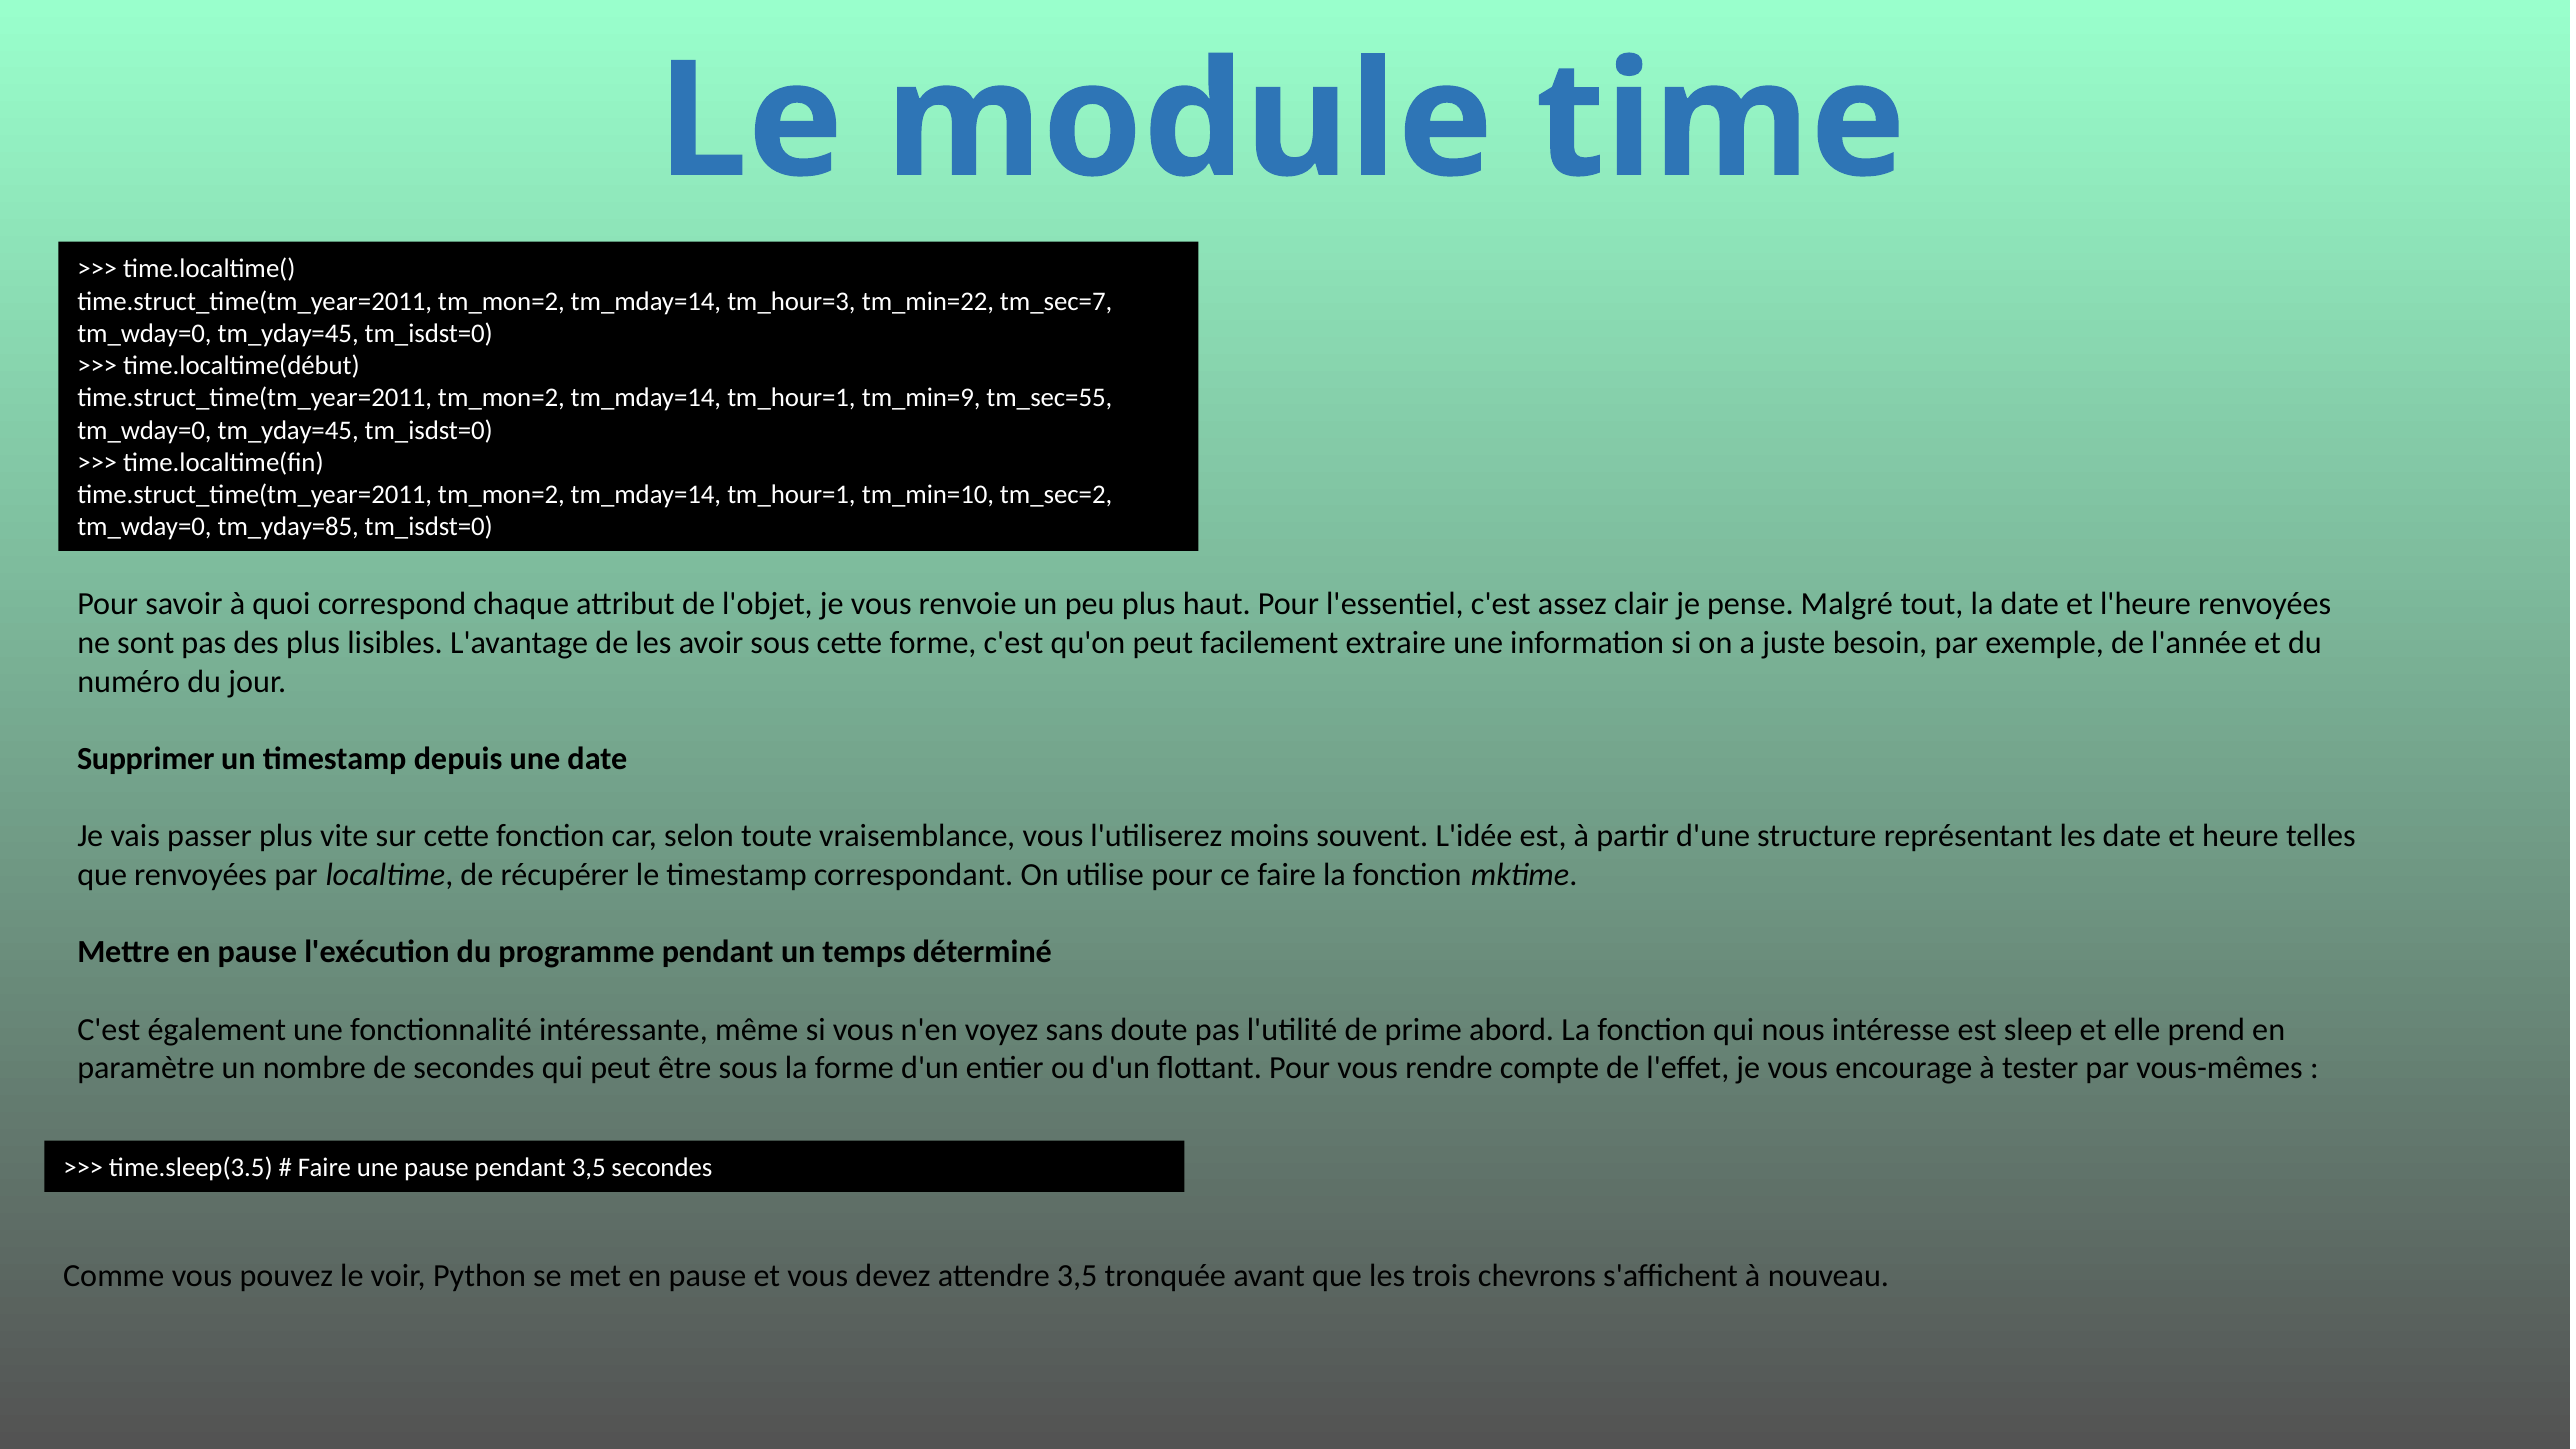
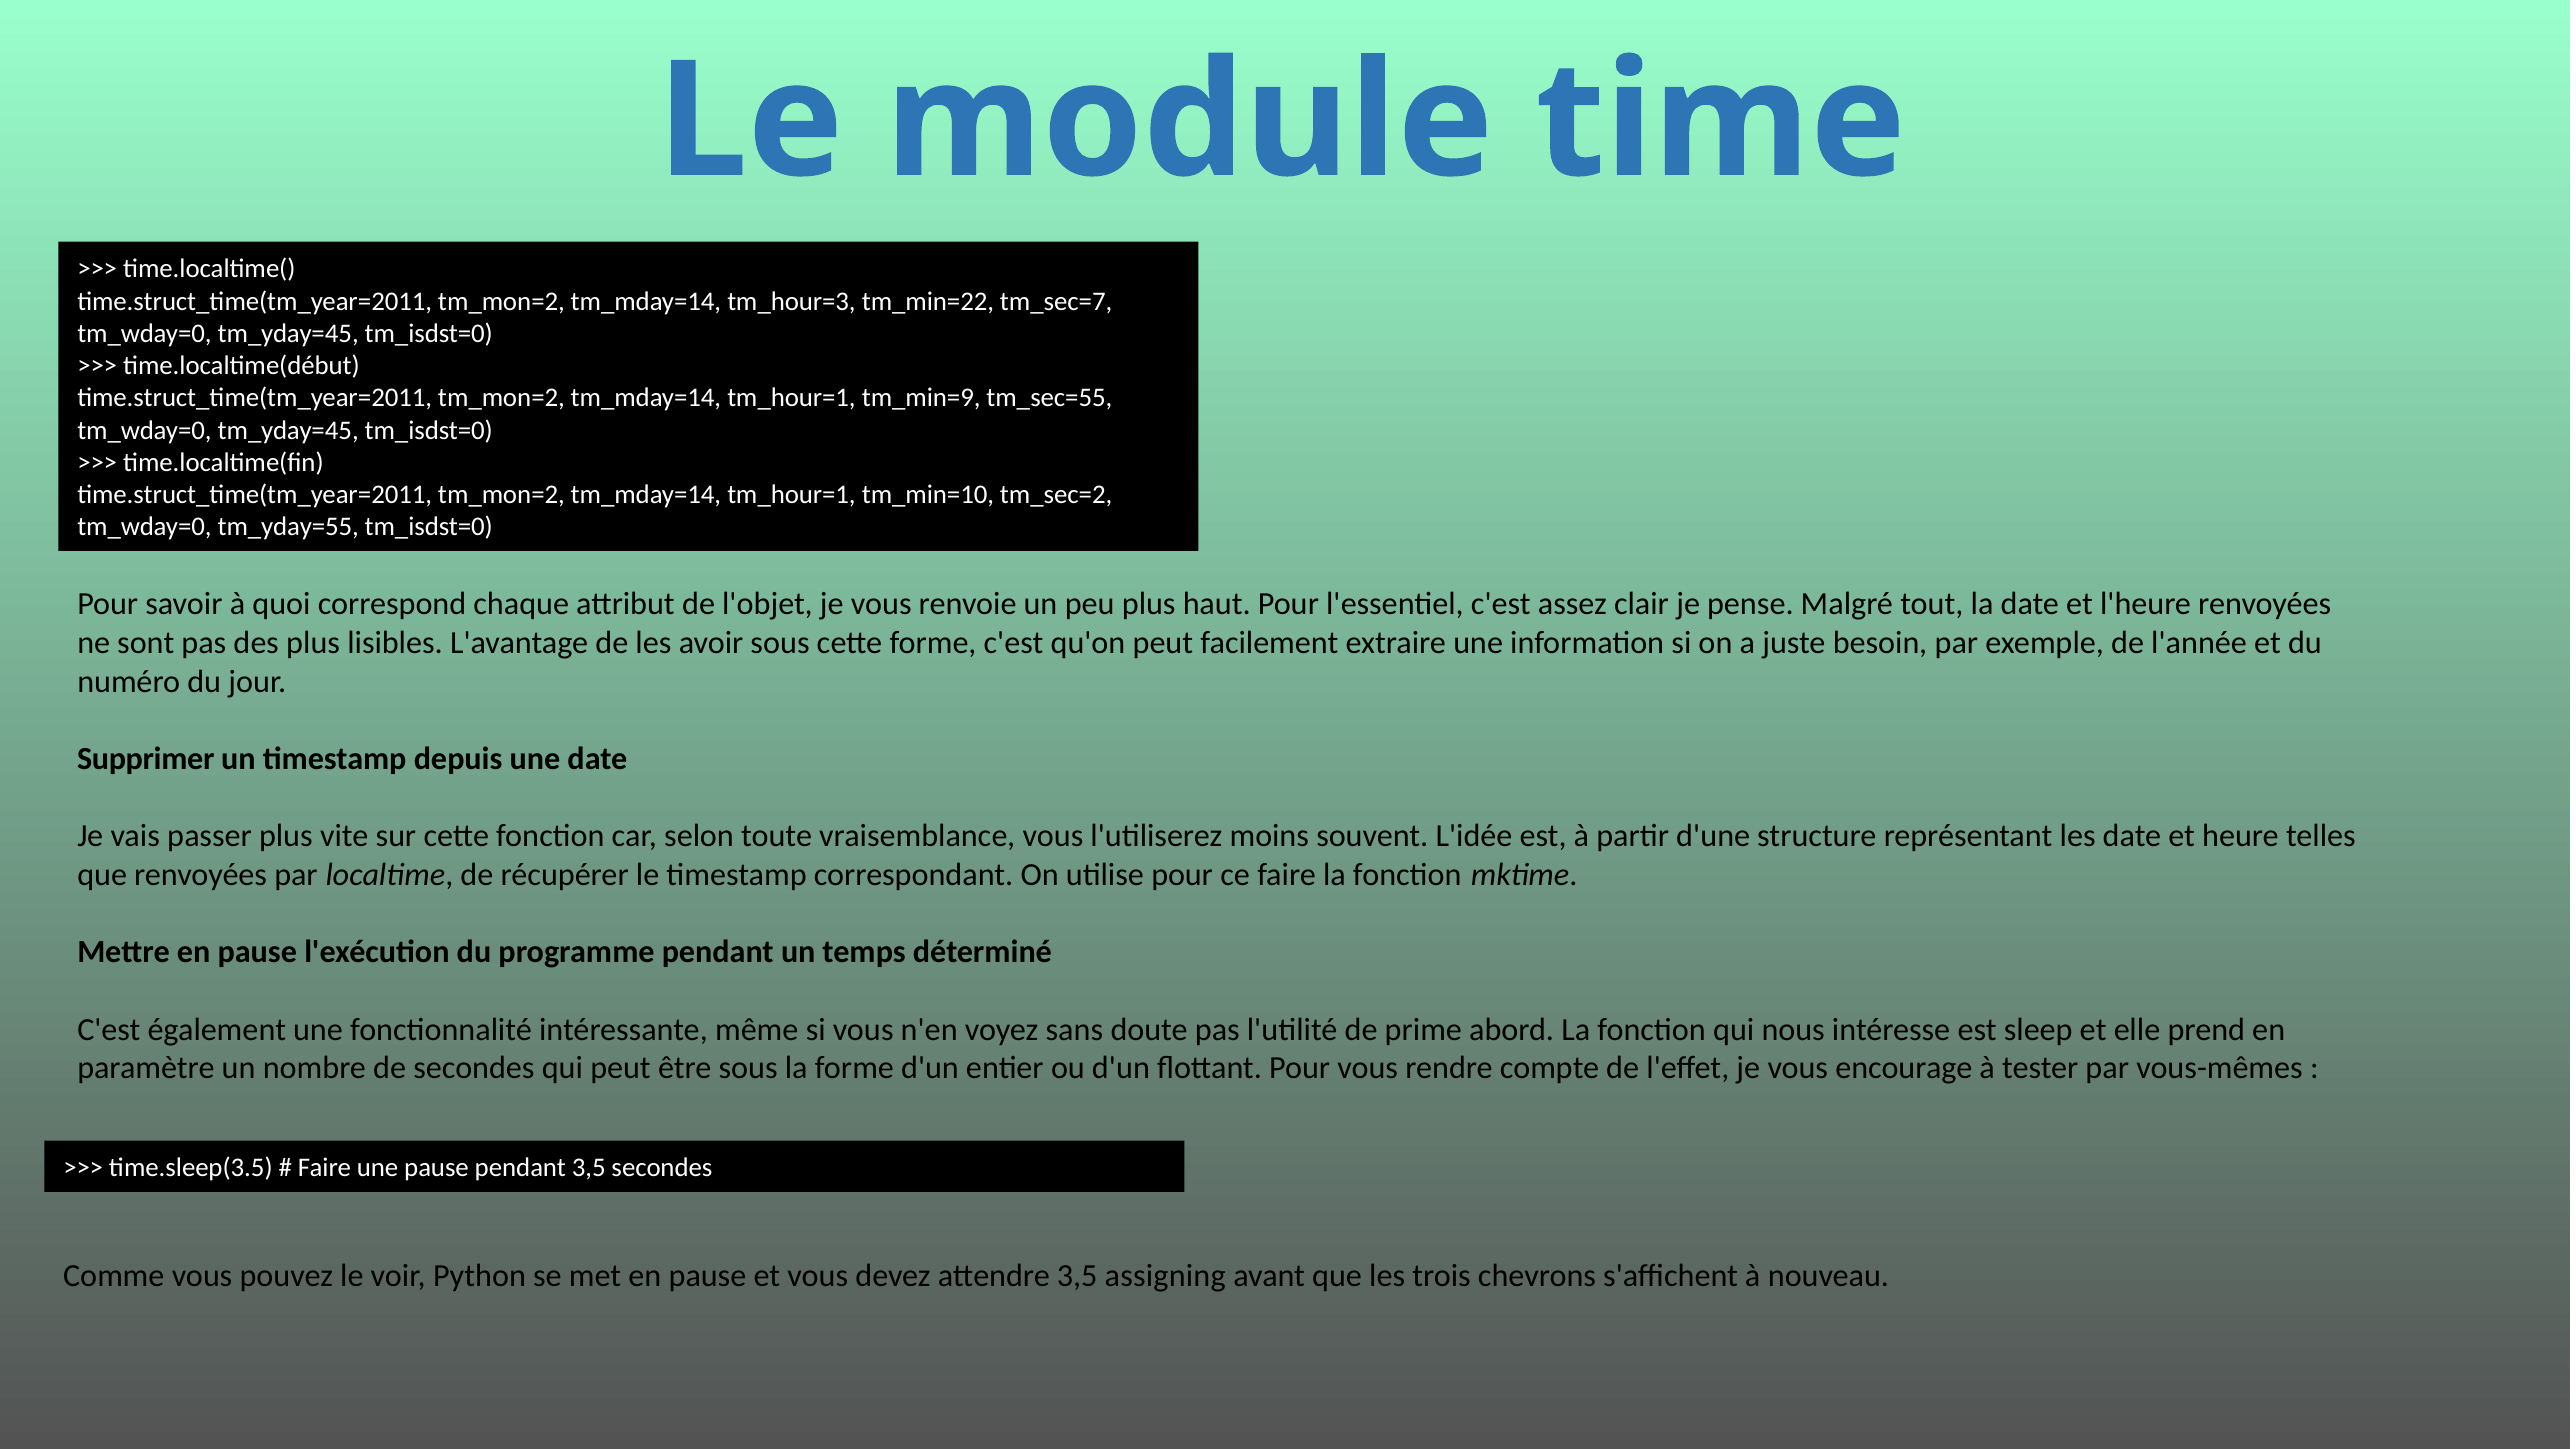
tm_yday=85: tm_yday=85 -> tm_yday=55 (288, 527)
tronquée: tronquée -> assigning (1165, 1276)
